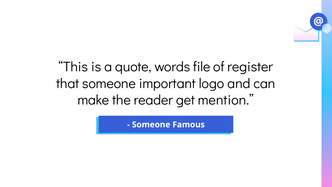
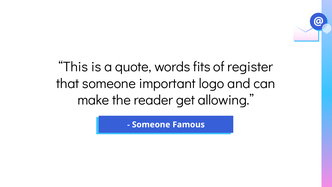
file: file -> fits (202, 67)
mention: mention -> allowing (226, 100)
